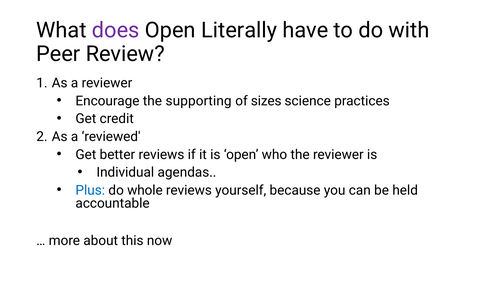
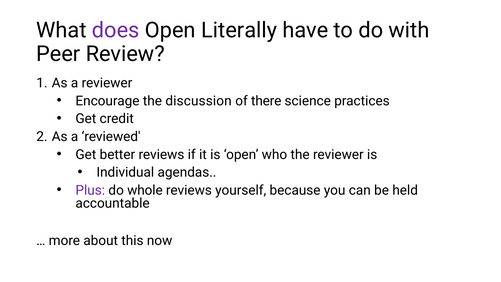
supporting: supporting -> discussion (199, 101)
sizes: sizes -> there (266, 101)
Plus colour: blue -> purple (90, 190)
